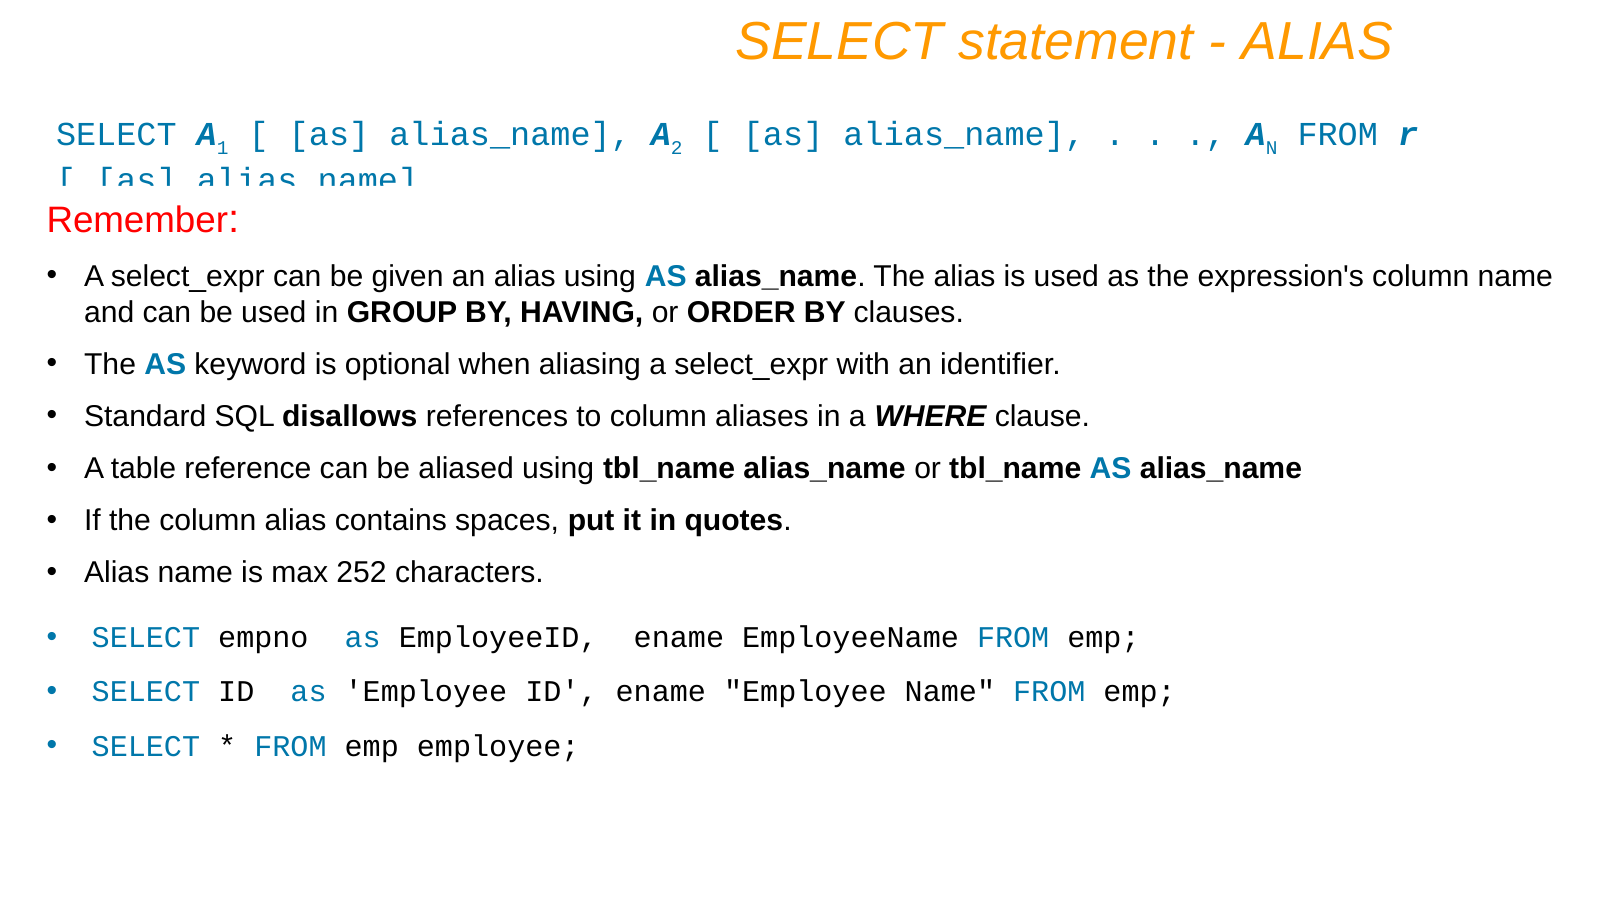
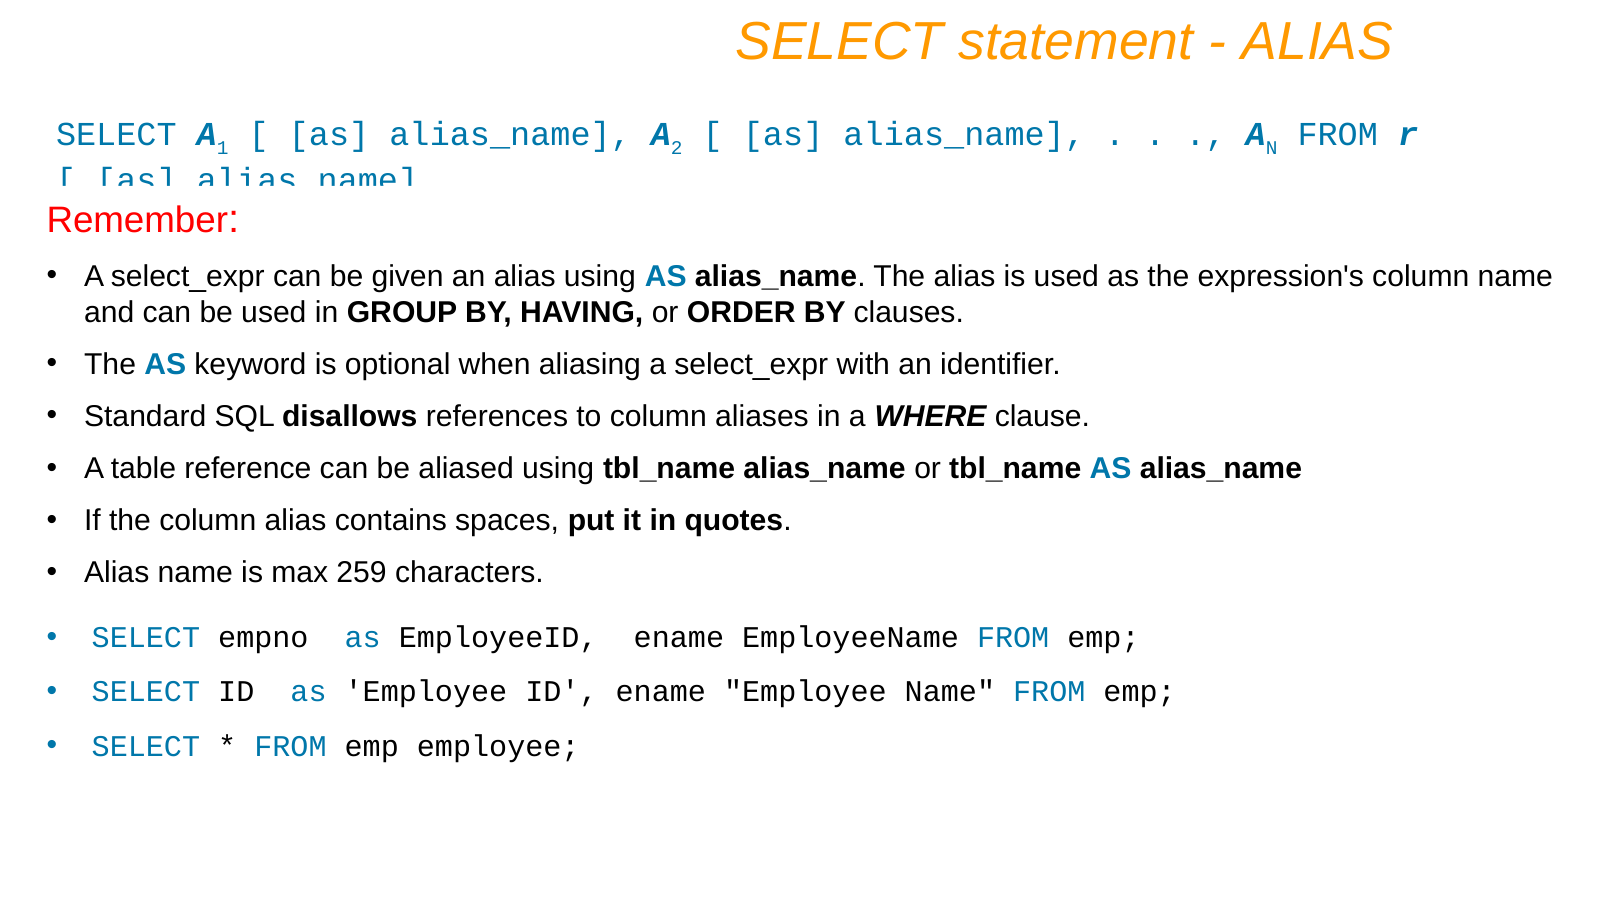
252: 252 -> 259 (362, 573)
